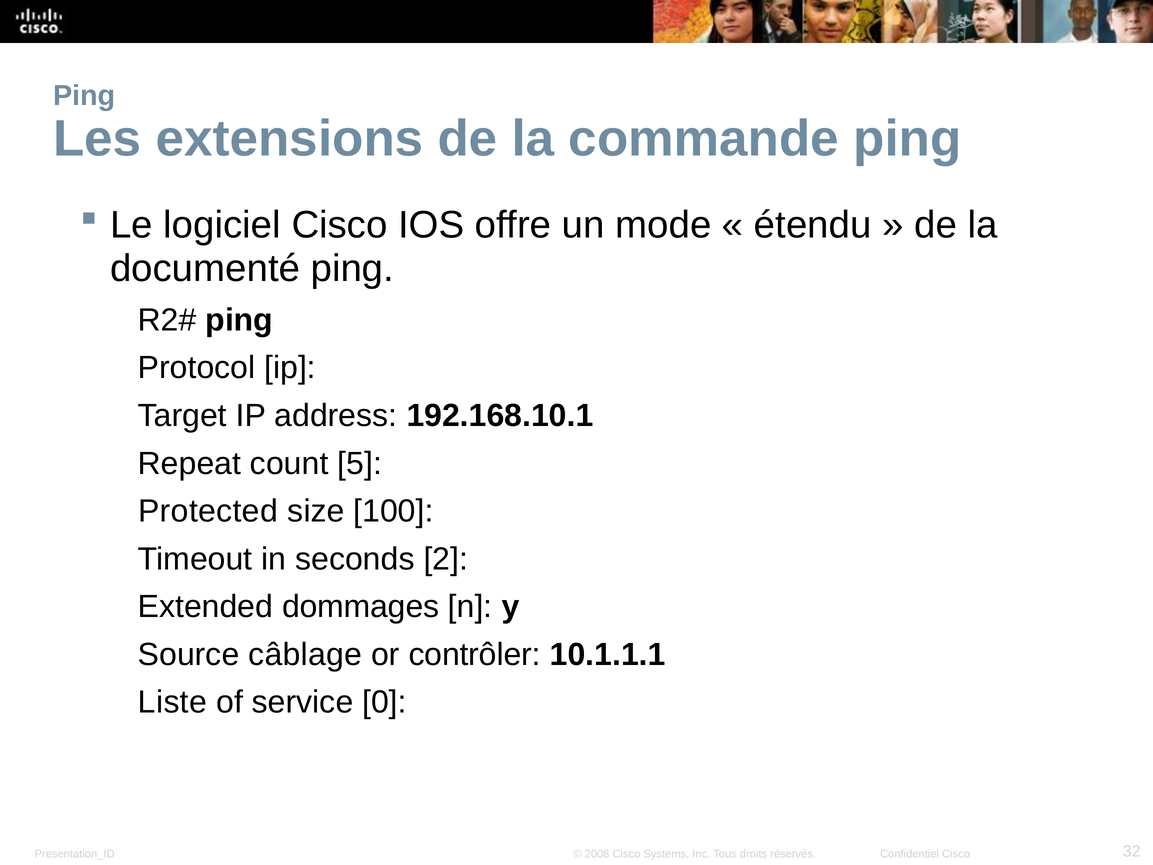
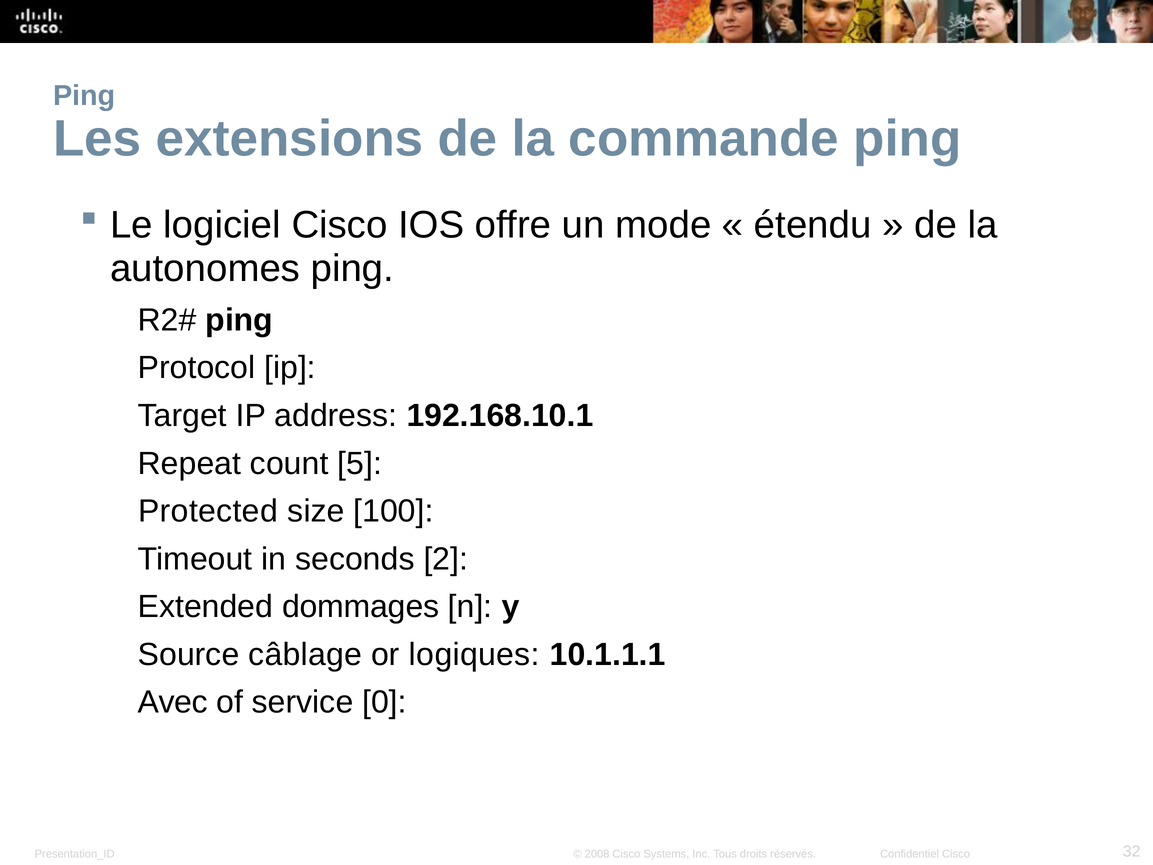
documenté: documenté -> autonomes (205, 269)
contrôler: contrôler -> logiques (474, 654)
Liste: Liste -> Avec (173, 702)
